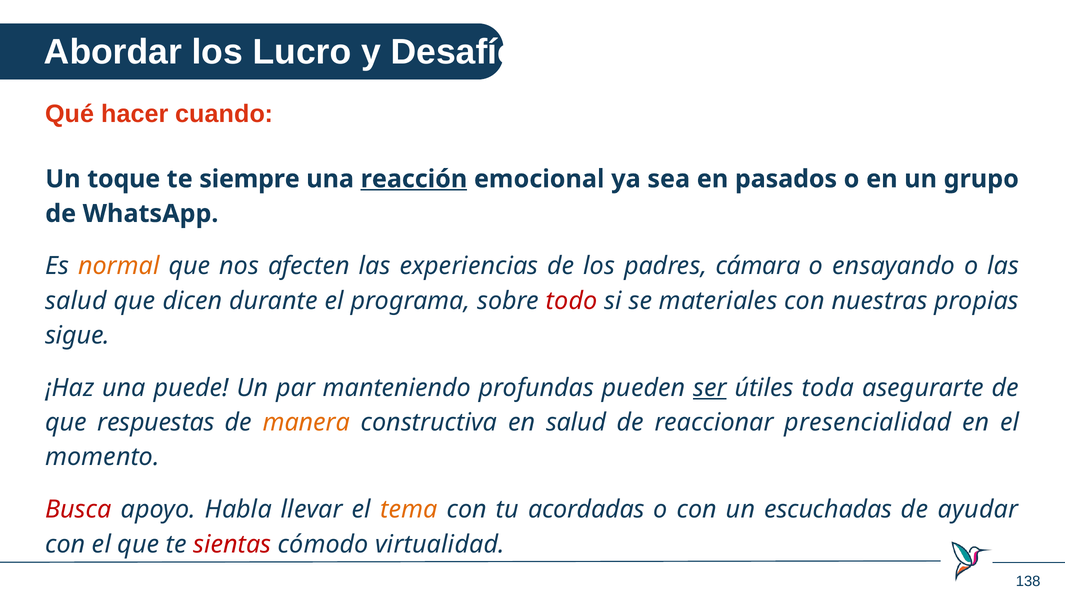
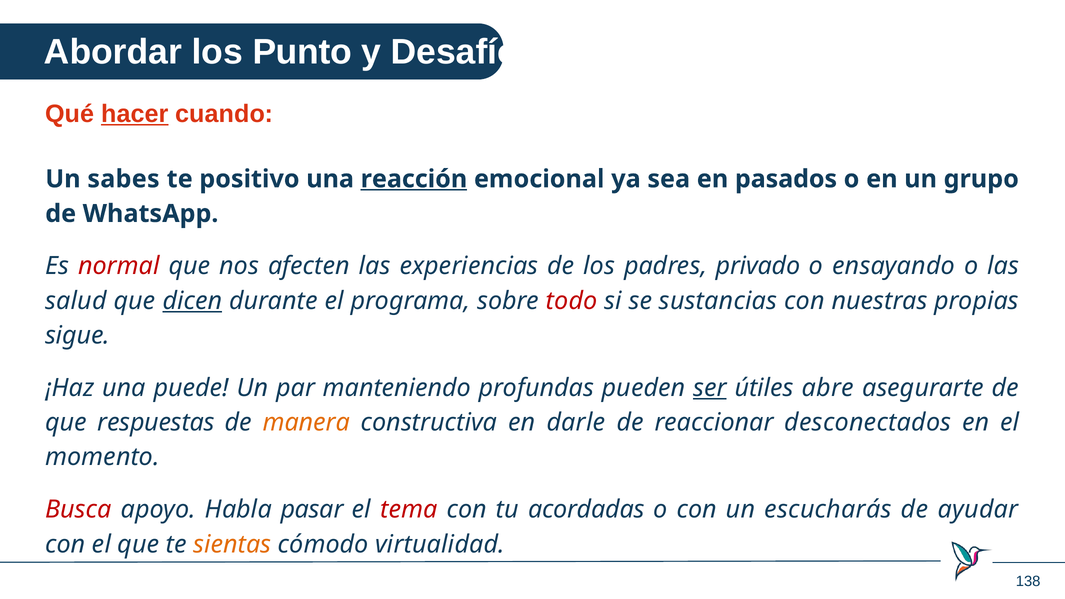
Lucro: Lucro -> Punto (302, 52)
hacer underline: none -> present (135, 114)
toque: toque -> sabes (123, 179)
siempre: siempre -> positivo (249, 179)
normal colour: orange -> red (119, 266)
cámara: cámara -> privado (758, 266)
dicen underline: none -> present (192, 301)
materiales: materiales -> sustancias (718, 301)
toda: toda -> abre (828, 388)
en salud: salud -> darle (576, 423)
presencialidad: presencialidad -> desconectados (868, 423)
llevar: llevar -> pasar (312, 510)
tema colour: orange -> red (409, 510)
escuchadas: escuchadas -> escucharás (828, 510)
sientas colour: red -> orange (232, 544)
